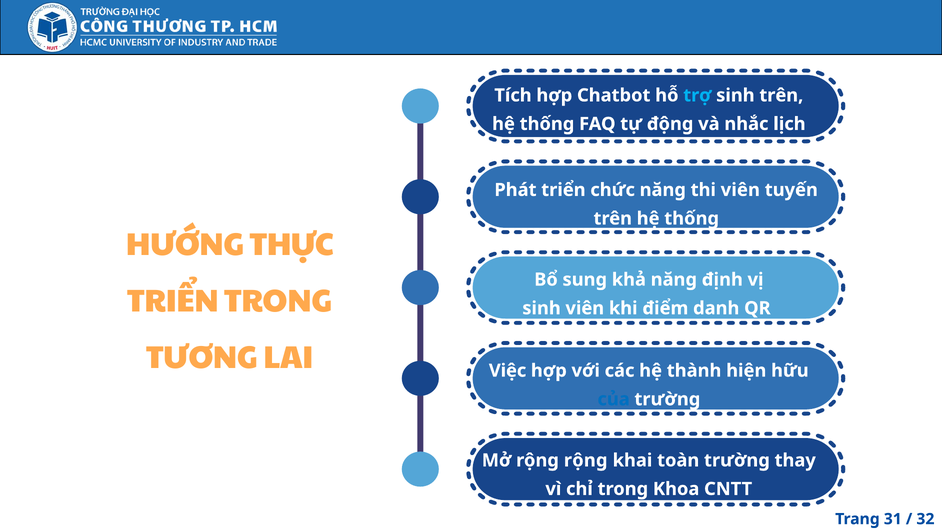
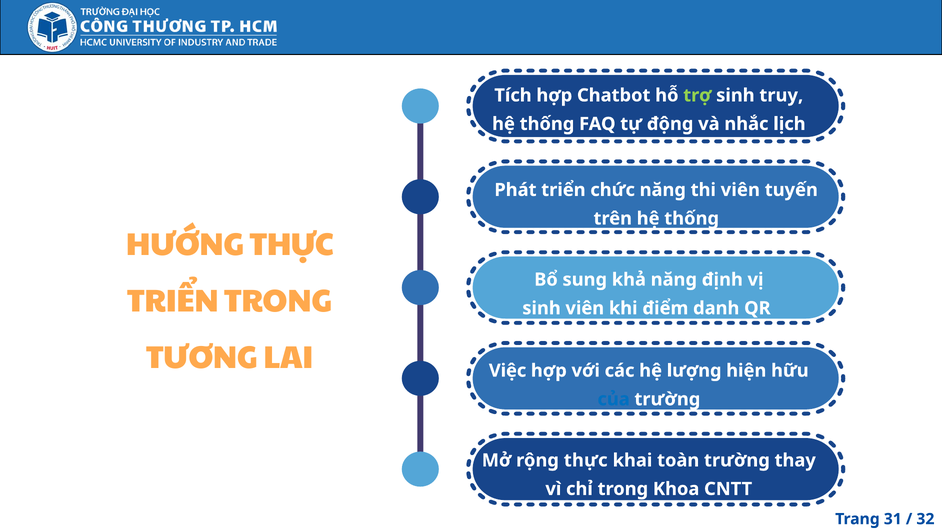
trợ colour: light blue -> light green (697, 95)
sinh trên: trên -> truy (781, 95)
thành: thành -> lượng (694, 371)
rộng rộng: rộng -> thực (586, 460)
